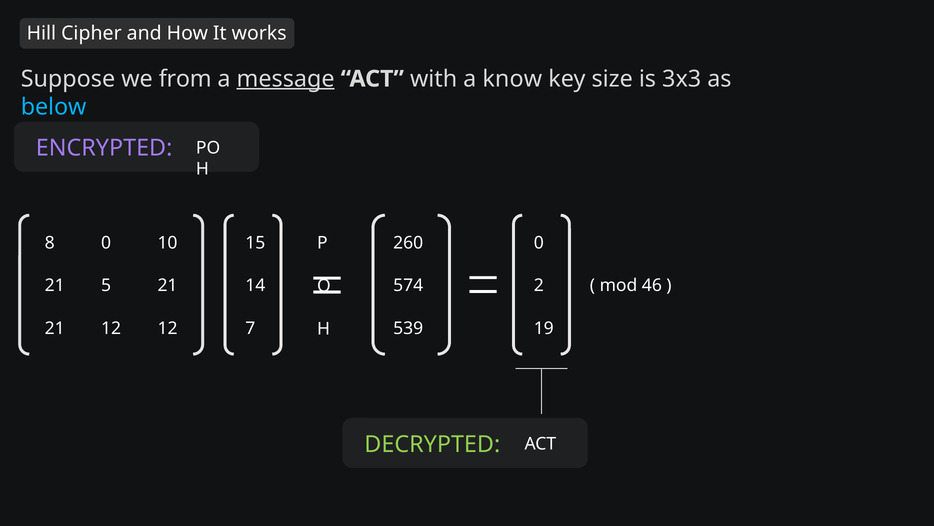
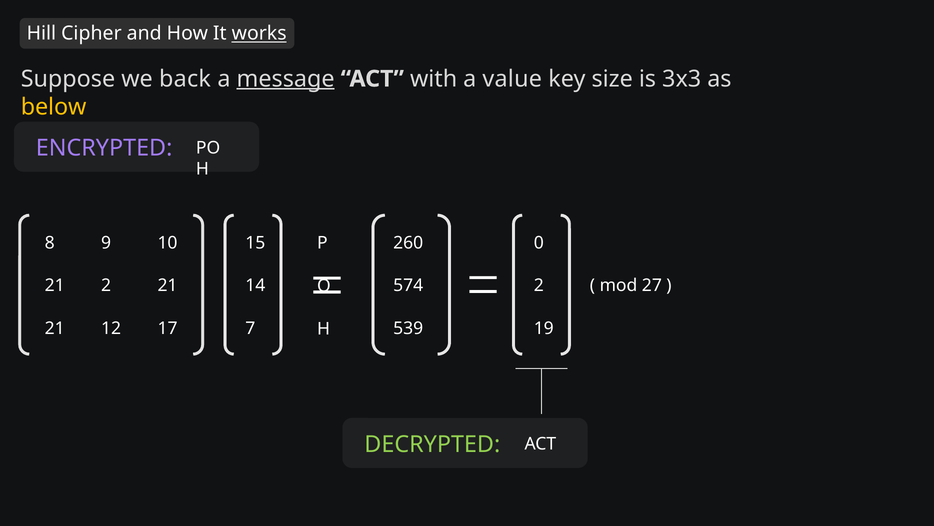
works underline: none -> present (259, 34)
from: from -> back (185, 79)
know: know -> value (512, 79)
below colour: light blue -> yellow (54, 107)
8 0: 0 -> 9 (106, 242)
21 5: 5 -> 2 (106, 285)
46: 46 -> 27 (652, 285)
12 12: 12 -> 17 (168, 328)
